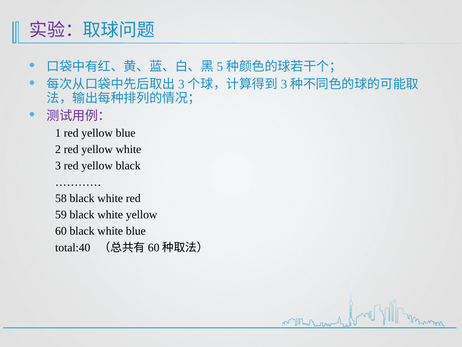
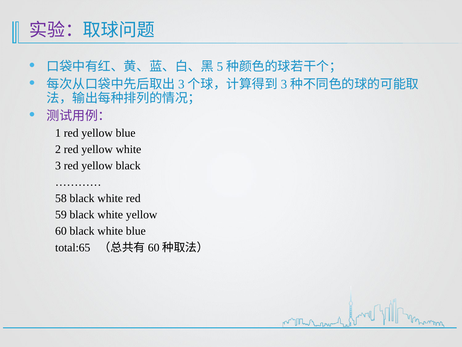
total:40: total:40 -> total:65 (73, 247)
